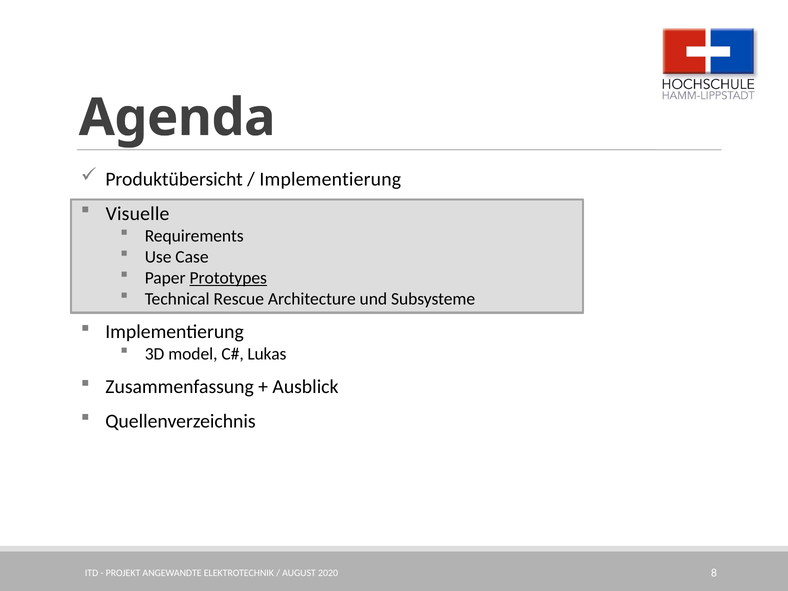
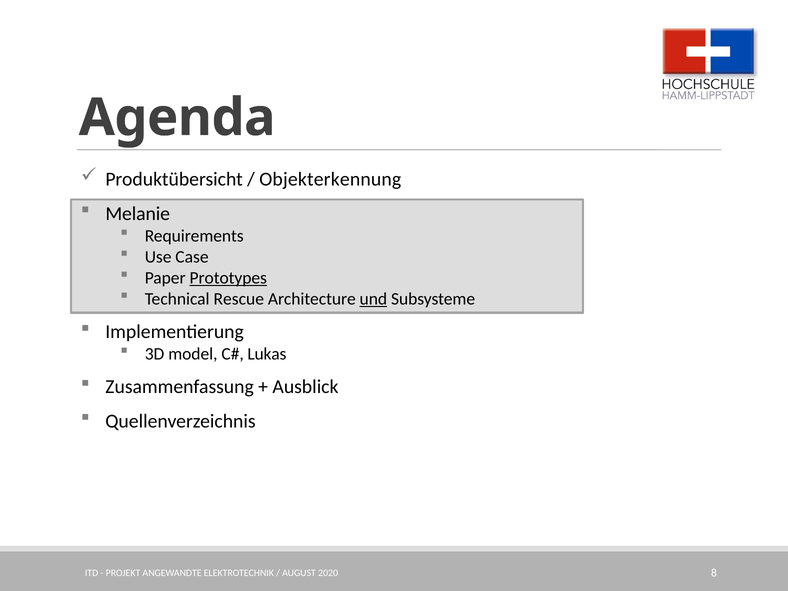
Implementierung: Implementierung -> Objekterkennung (330, 179)
Visuelle: Visuelle -> Melanie (138, 214)
und underline: none -> present (373, 299)
